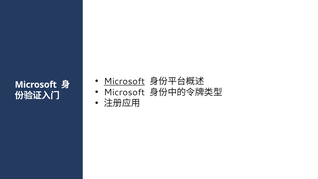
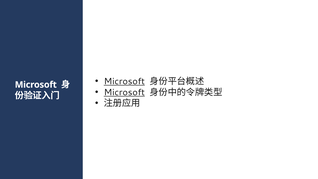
Microsoft underline: none -> present (124, 92)
